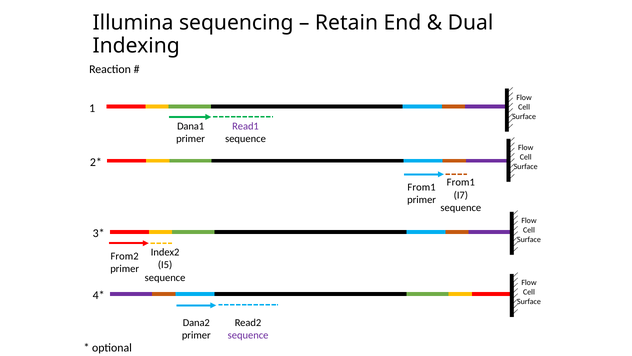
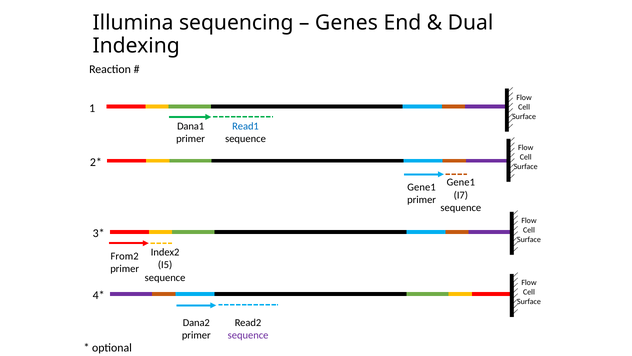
Retain: Retain -> Genes (346, 23)
Read1 colour: purple -> blue (245, 126)
From1: From1 -> Gene1 (461, 182)
From1: From1 -> Gene1 (422, 187)
